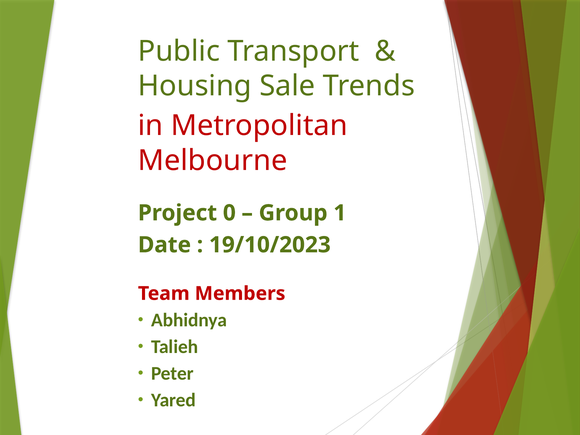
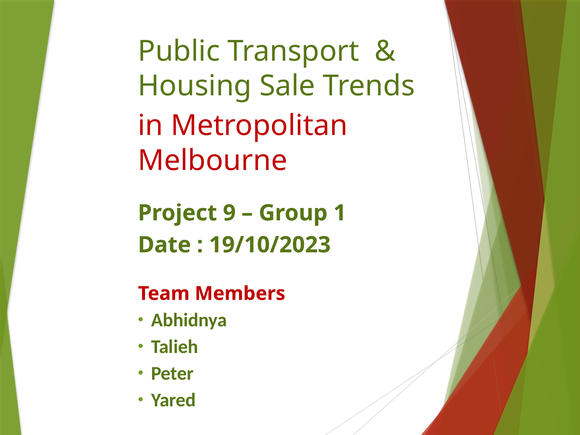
0: 0 -> 9 (229, 213)
